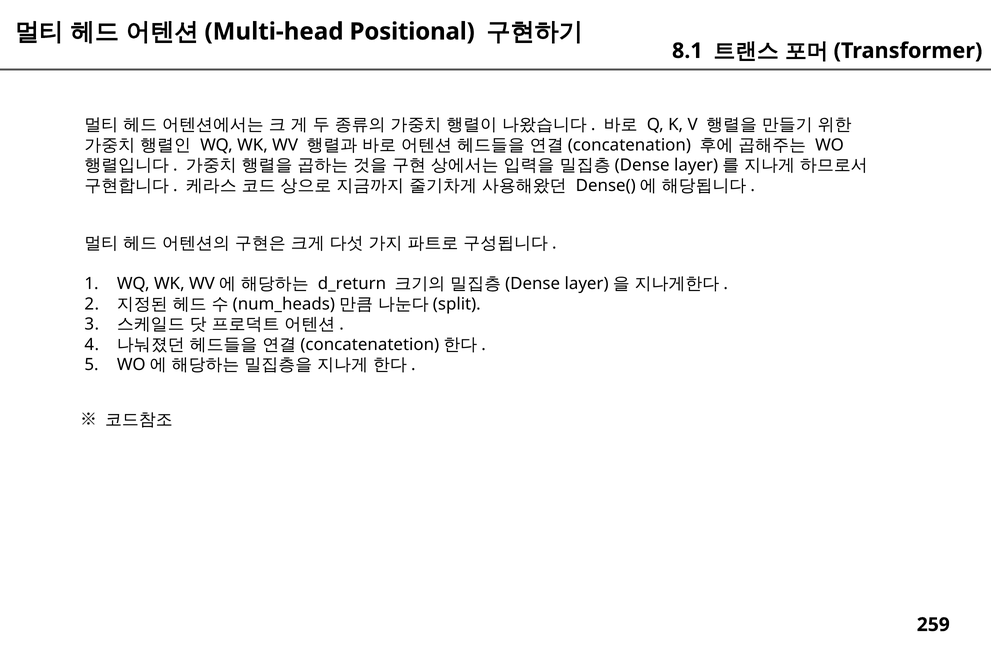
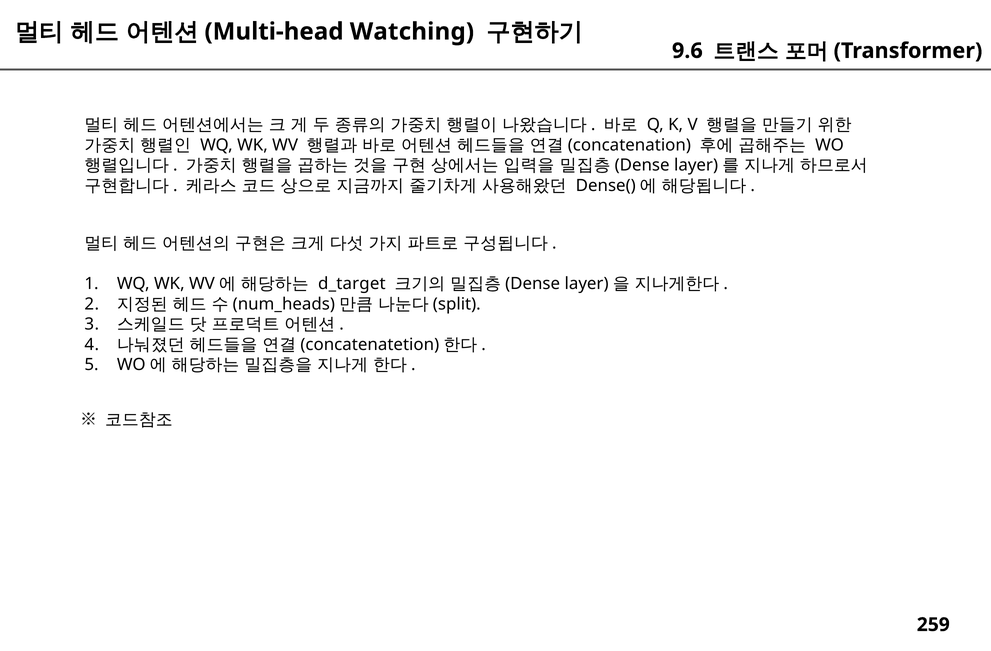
Positional: Positional -> Watching (412, 32)
8.1: 8.1 -> 9.6 (687, 51)
d_return: d_return -> d_target (352, 284)
